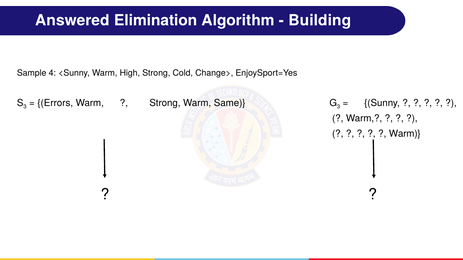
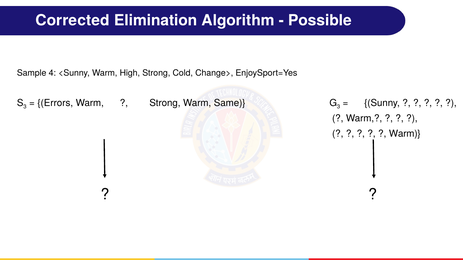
Answered: Answered -> Corrected (72, 21)
Building: Building -> Possible (320, 21)
